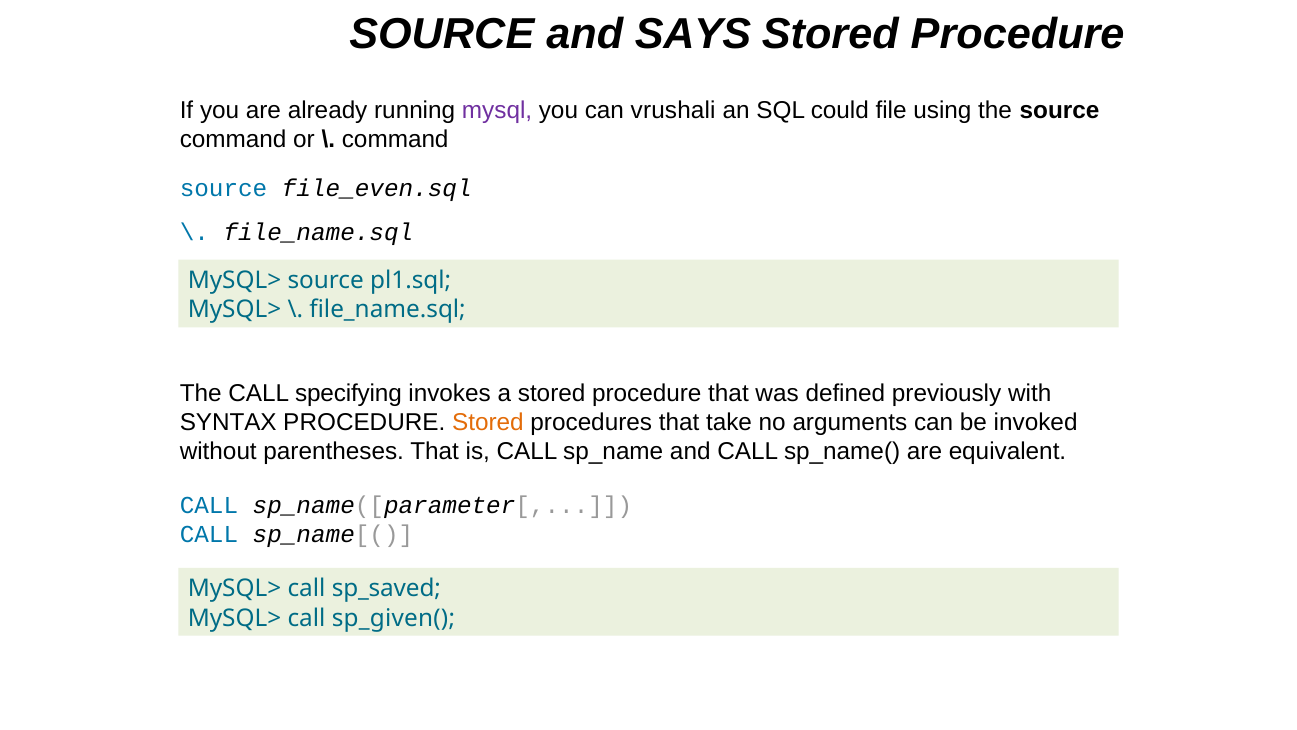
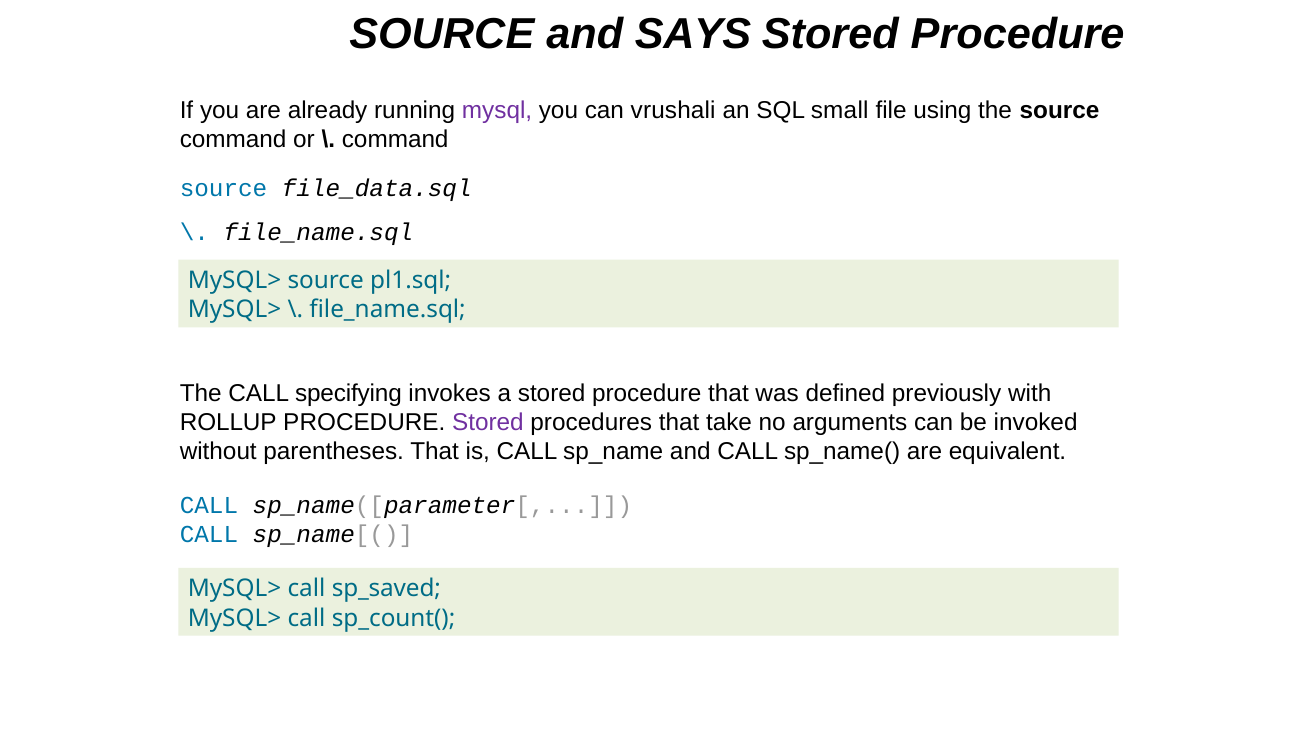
could: could -> small (840, 110)
file_even.sql: file_even.sql -> file_data.sql (377, 189)
SYNTAX: SYNTAX -> ROLLUP (228, 422)
Stored colour: orange -> purple (488, 422)
sp_given(: sp_given( -> sp_count( (394, 618)
